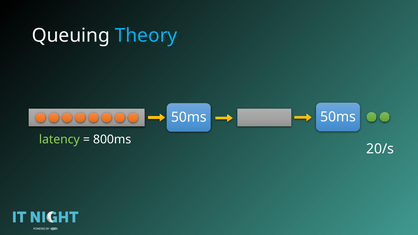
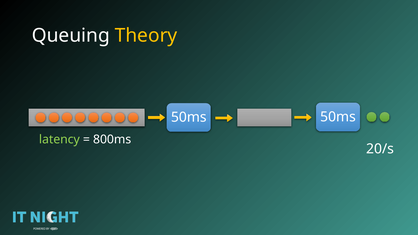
Theory colour: light blue -> yellow (146, 35)
